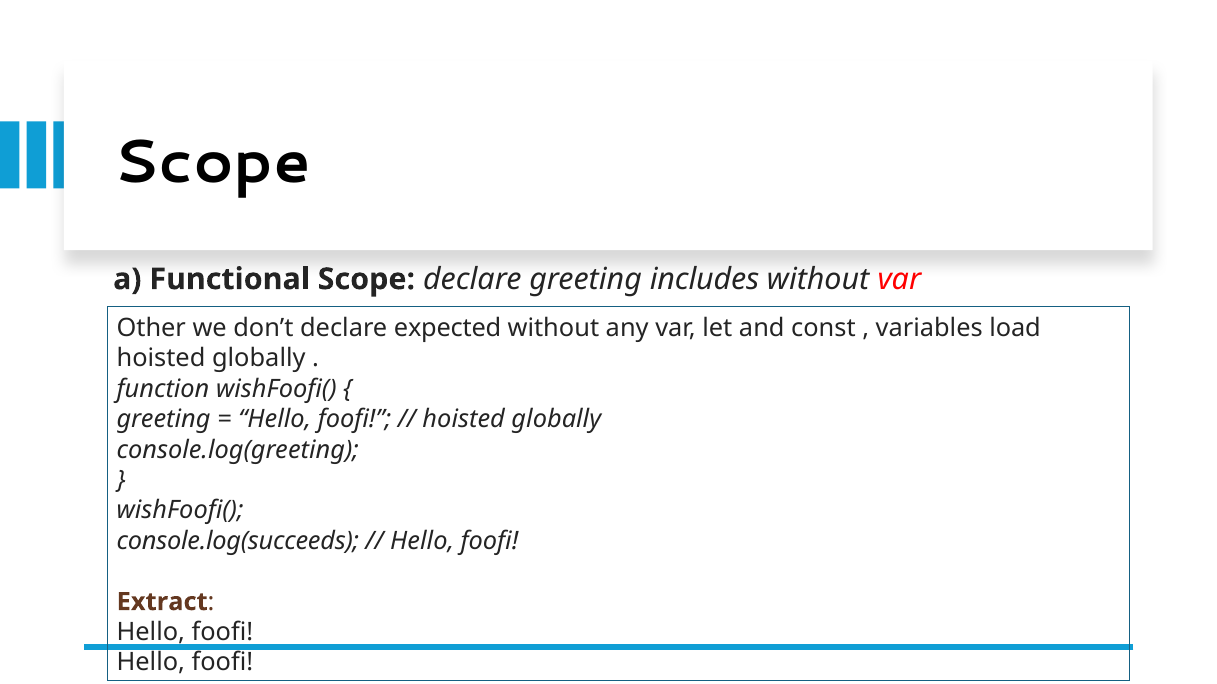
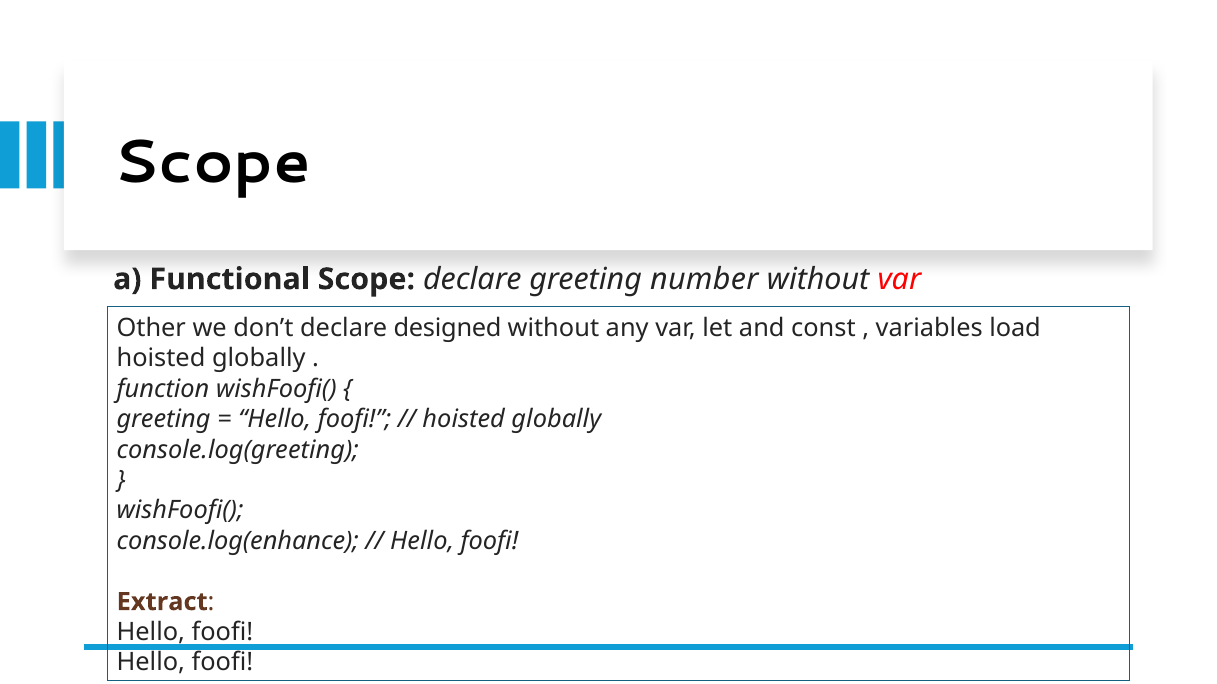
includes: includes -> number (704, 279)
expected: expected -> designed (448, 328)
console.log(succeeds: console.log(succeeds -> console.log(enhance (238, 541)
